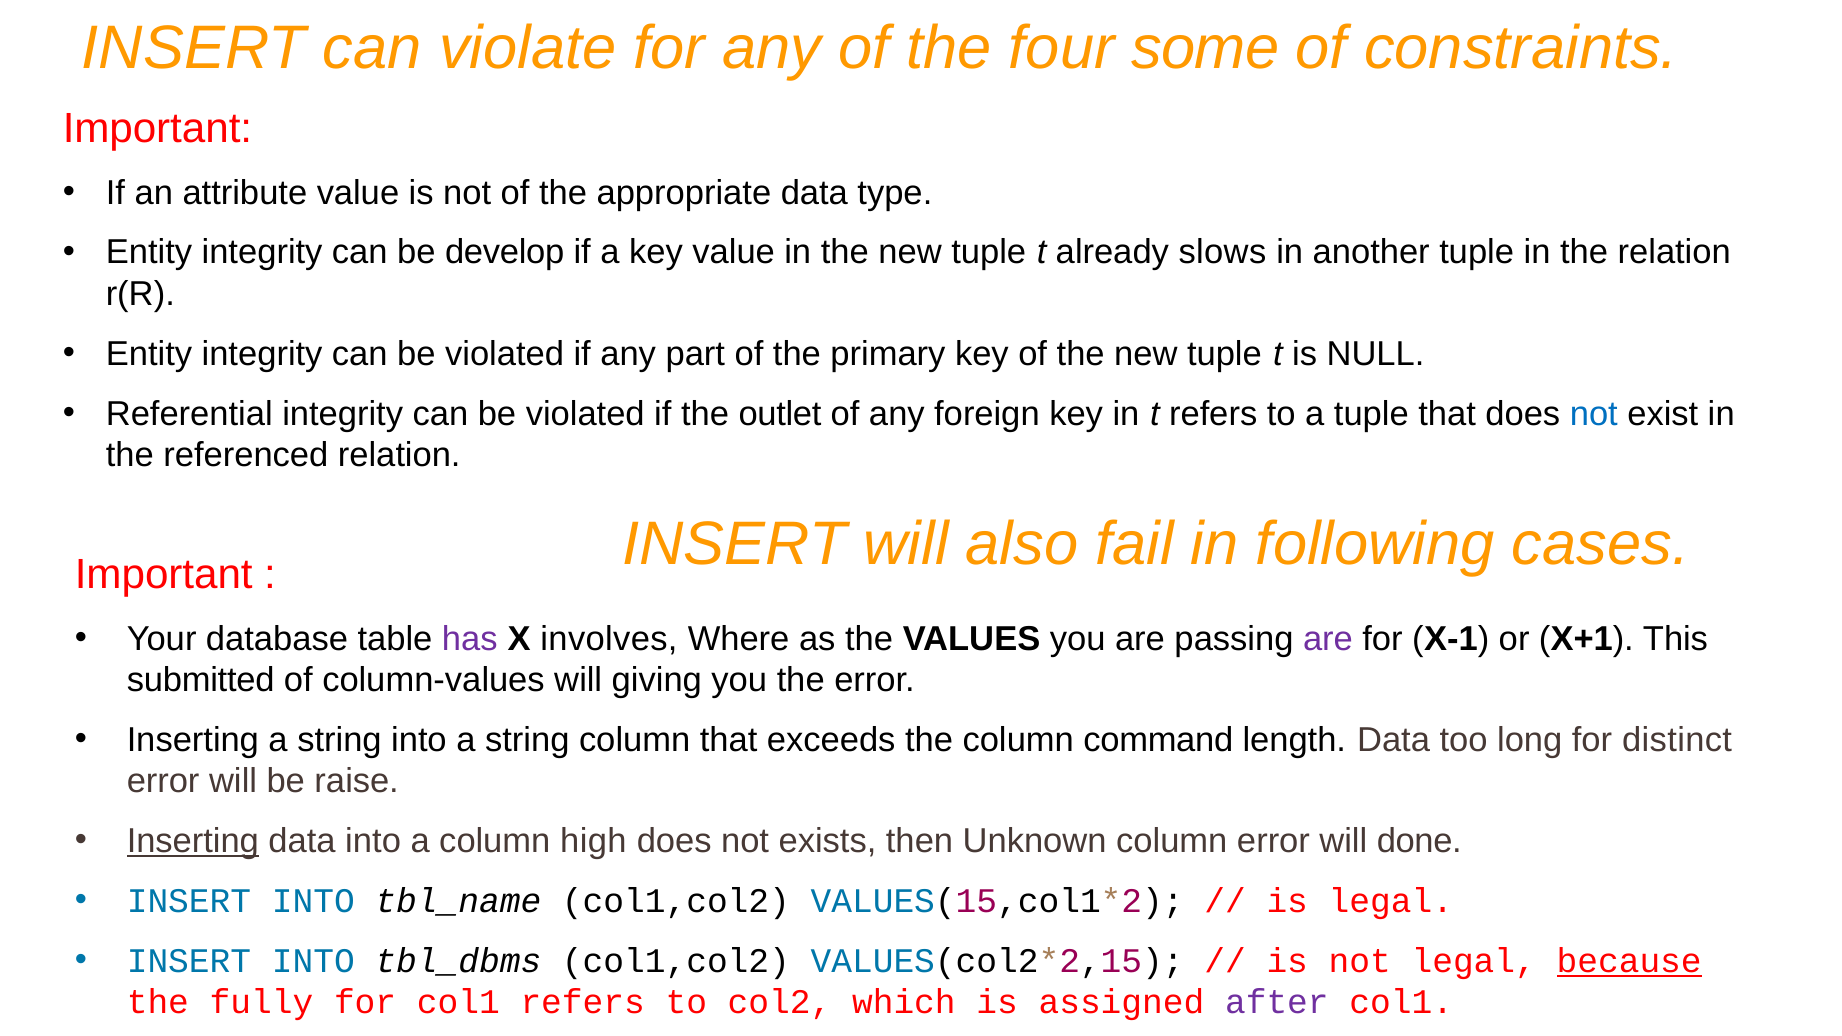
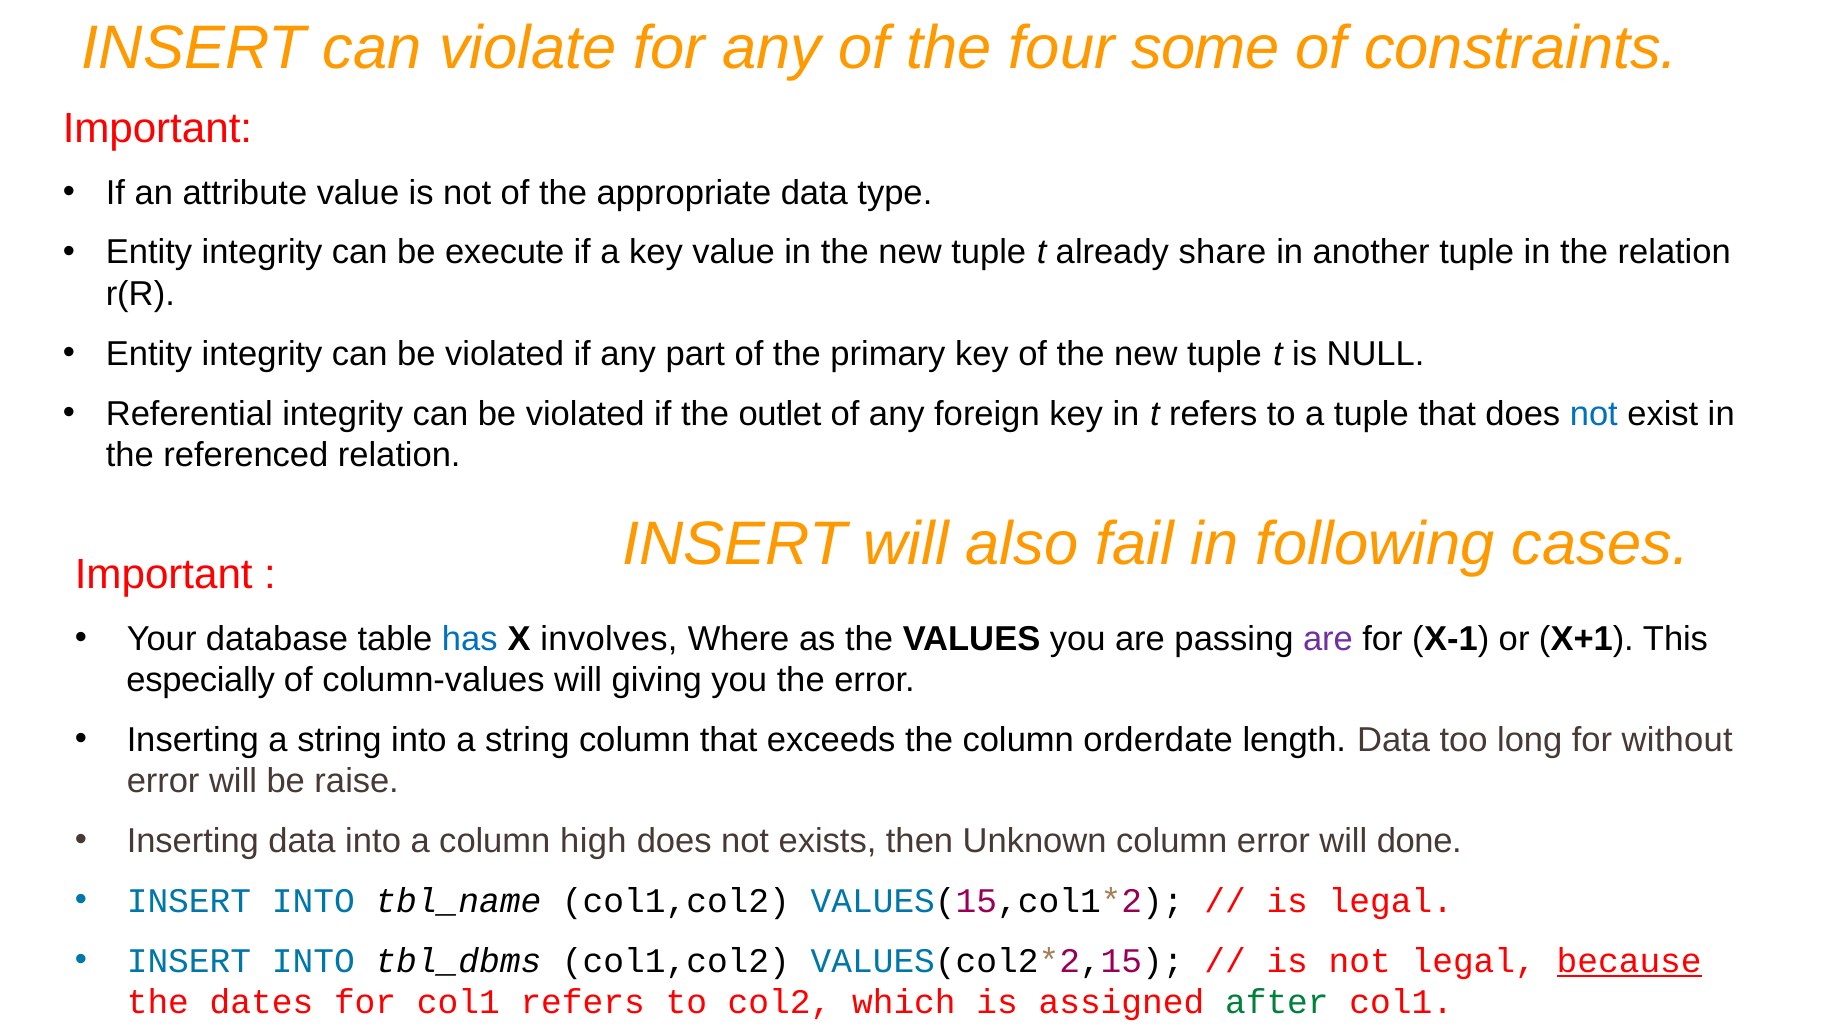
develop: develop -> execute (505, 253)
slows: slows -> share (1222, 253)
has colour: purple -> blue (470, 639)
submitted: submitted -> especially (201, 680)
command: command -> orderdate (1158, 740)
distinct: distinct -> without (1677, 740)
Inserting underline: present -> none (193, 841)
fully: fully -> dates (261, 1002)
after colour: purple -> green (1277, 1002)
